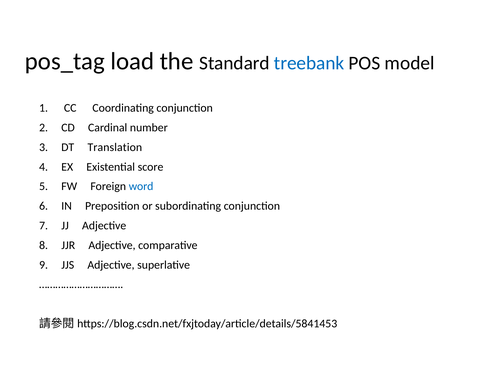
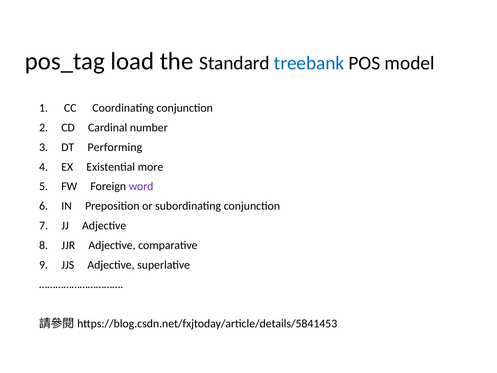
Translation: Translation -> Performing (115, 147)
score: score -> more (151, 167)
word colour: blue -> purple (141, 186)
